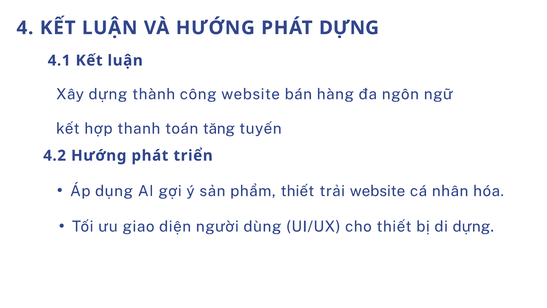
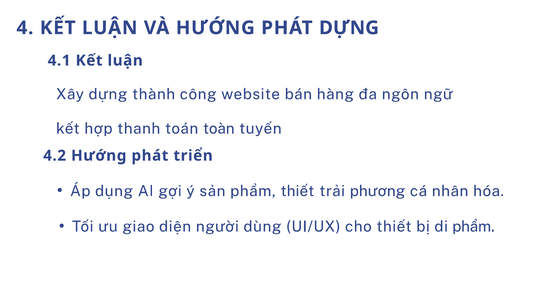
tăng: tăng -> toàn (219, 128)
trải website: website -> phương (378, 191)
di dựng: dựng -> phẩm (473, 226)
